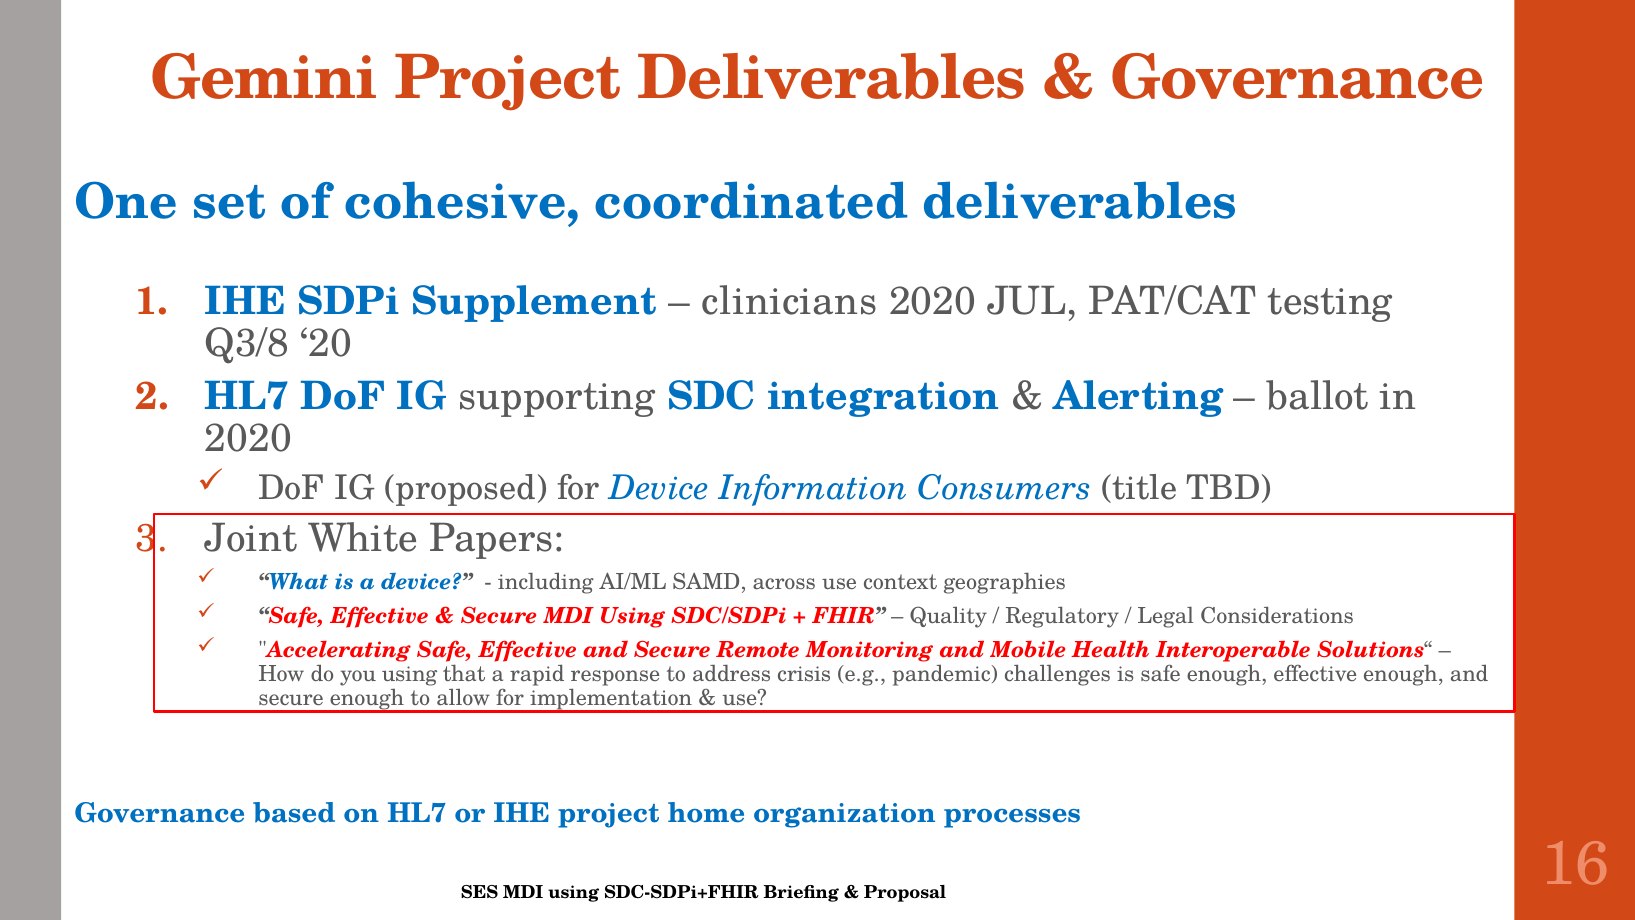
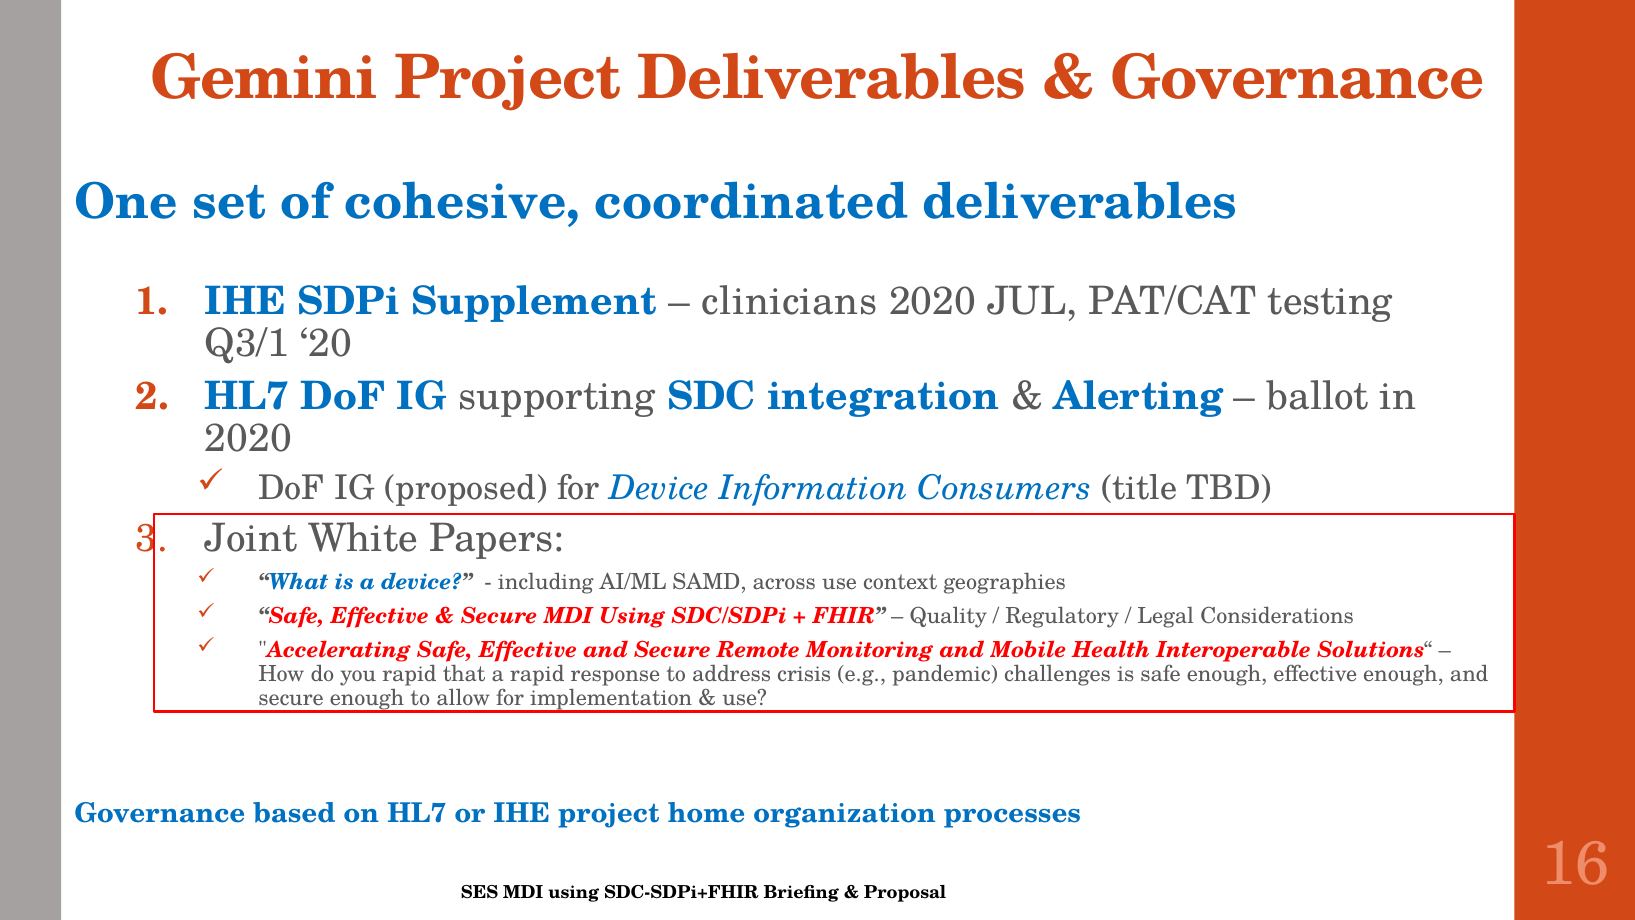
Q3/8: Q3/8 -> Q3/1 (247, 344)
you using: using -> rapid (409, 674)
